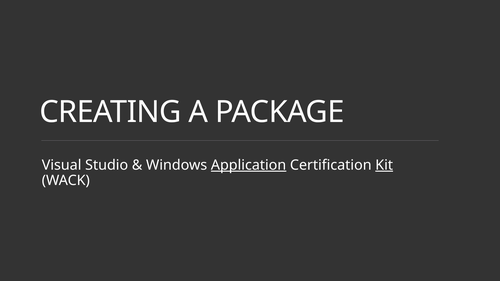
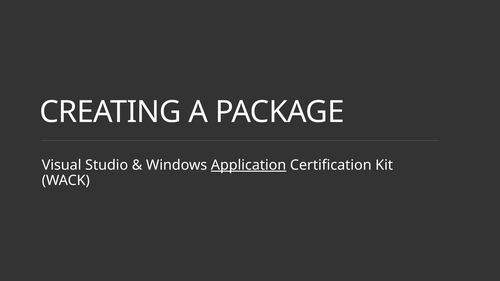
Kit underline: present -> none (384, 165)
